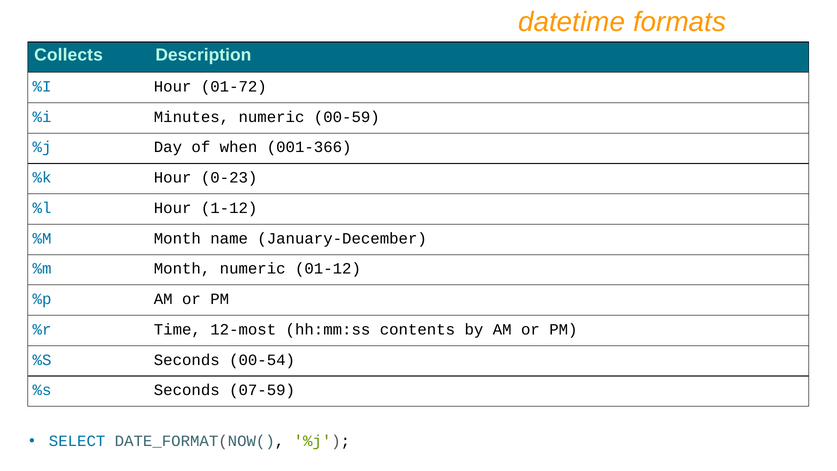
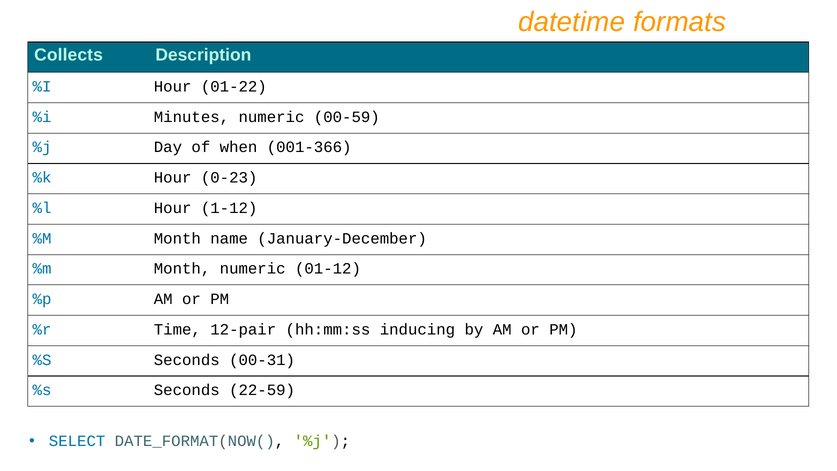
01-72: 01-72 -> 01-22 (234, 87)
12-most: 12-most -> 12-pair (243, 329)
contents: contents -> inducing (417, 329)
00-54: 00-54 -> 00-31 (262, 360)
07-59: 07-59 -> 22-59 (262, 390)
